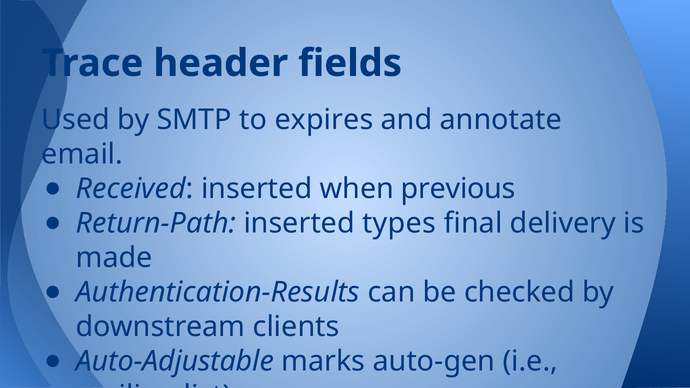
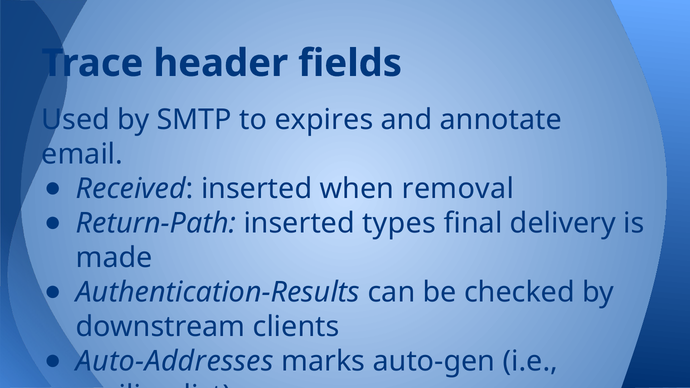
previous: previous -> removal (458, 189)
Auto-Adjustable: Auto-Adjustable -> Auto-Addresses (175, 362)
